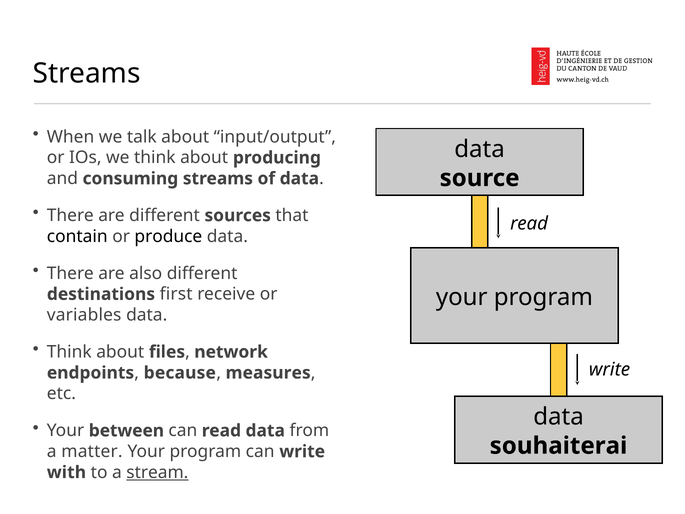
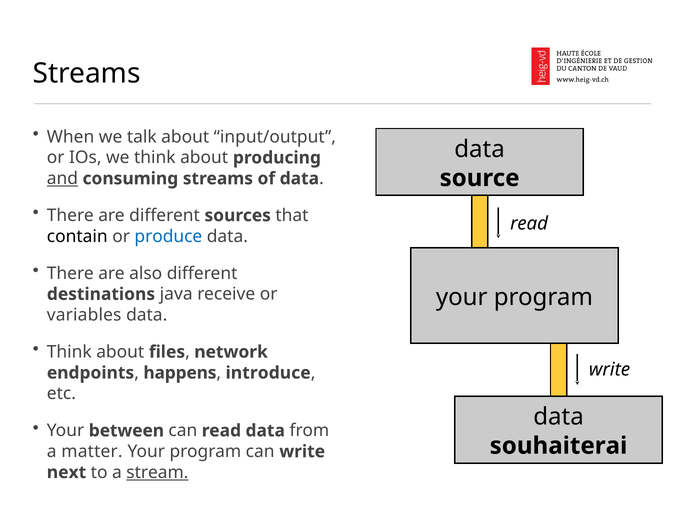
and underline: none -> present (62, 178)
produce colour: black -> blue (168, 236)
first: first -> java (176, 294)
because: because -> happens (180, 373)
measures: measures -> introduce (268, 373)
with: with -> next (67, 472)
